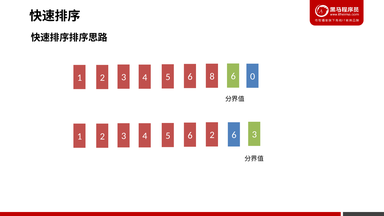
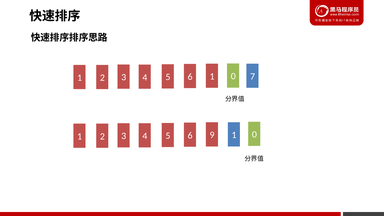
6 8: 8 -> 1 (212, 76)
0: 0 -> 7 (253, 76)
6: 6 -> 0 (233, 76)
2: 2 -> 9 (212, 135)
5 6: 6 -> 1 (234, 135)
3: 3 -> 0 (254, 135)
